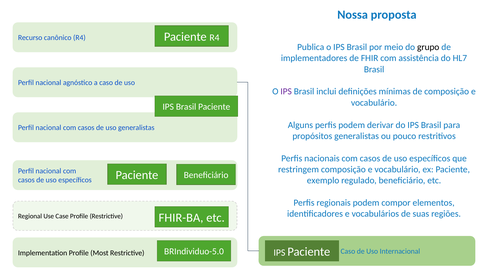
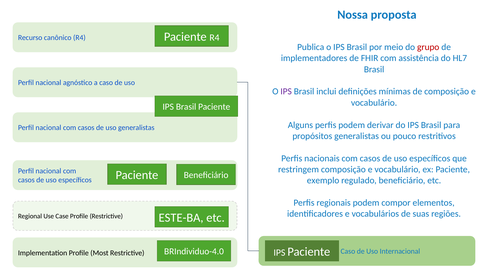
grupo colour: black -> red (428, 47)
FHIR-BA: FHIR-BA -> ESTE-BA (181, 218)
BRIndividuo-5.0: BRIndividuo-5.0 -> BRIndividuo-4.0 (194, 251)
